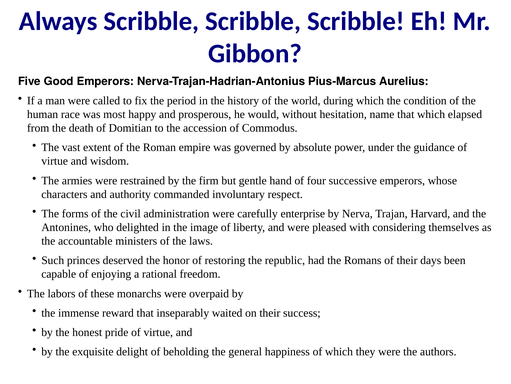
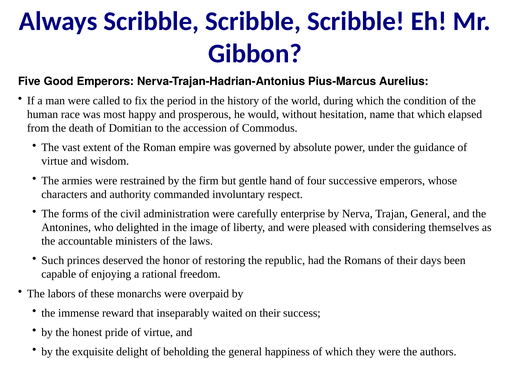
Trajan Harvard: Harvard -> General (430, 213)
